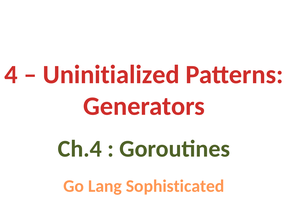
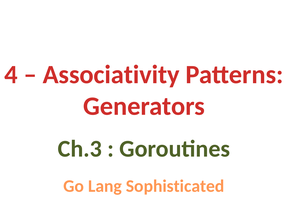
Uninitialized: Uninitialized -> Associativity (111, 75)
Ch.4: Ch.4 -> Ch.3 (80, 149)
